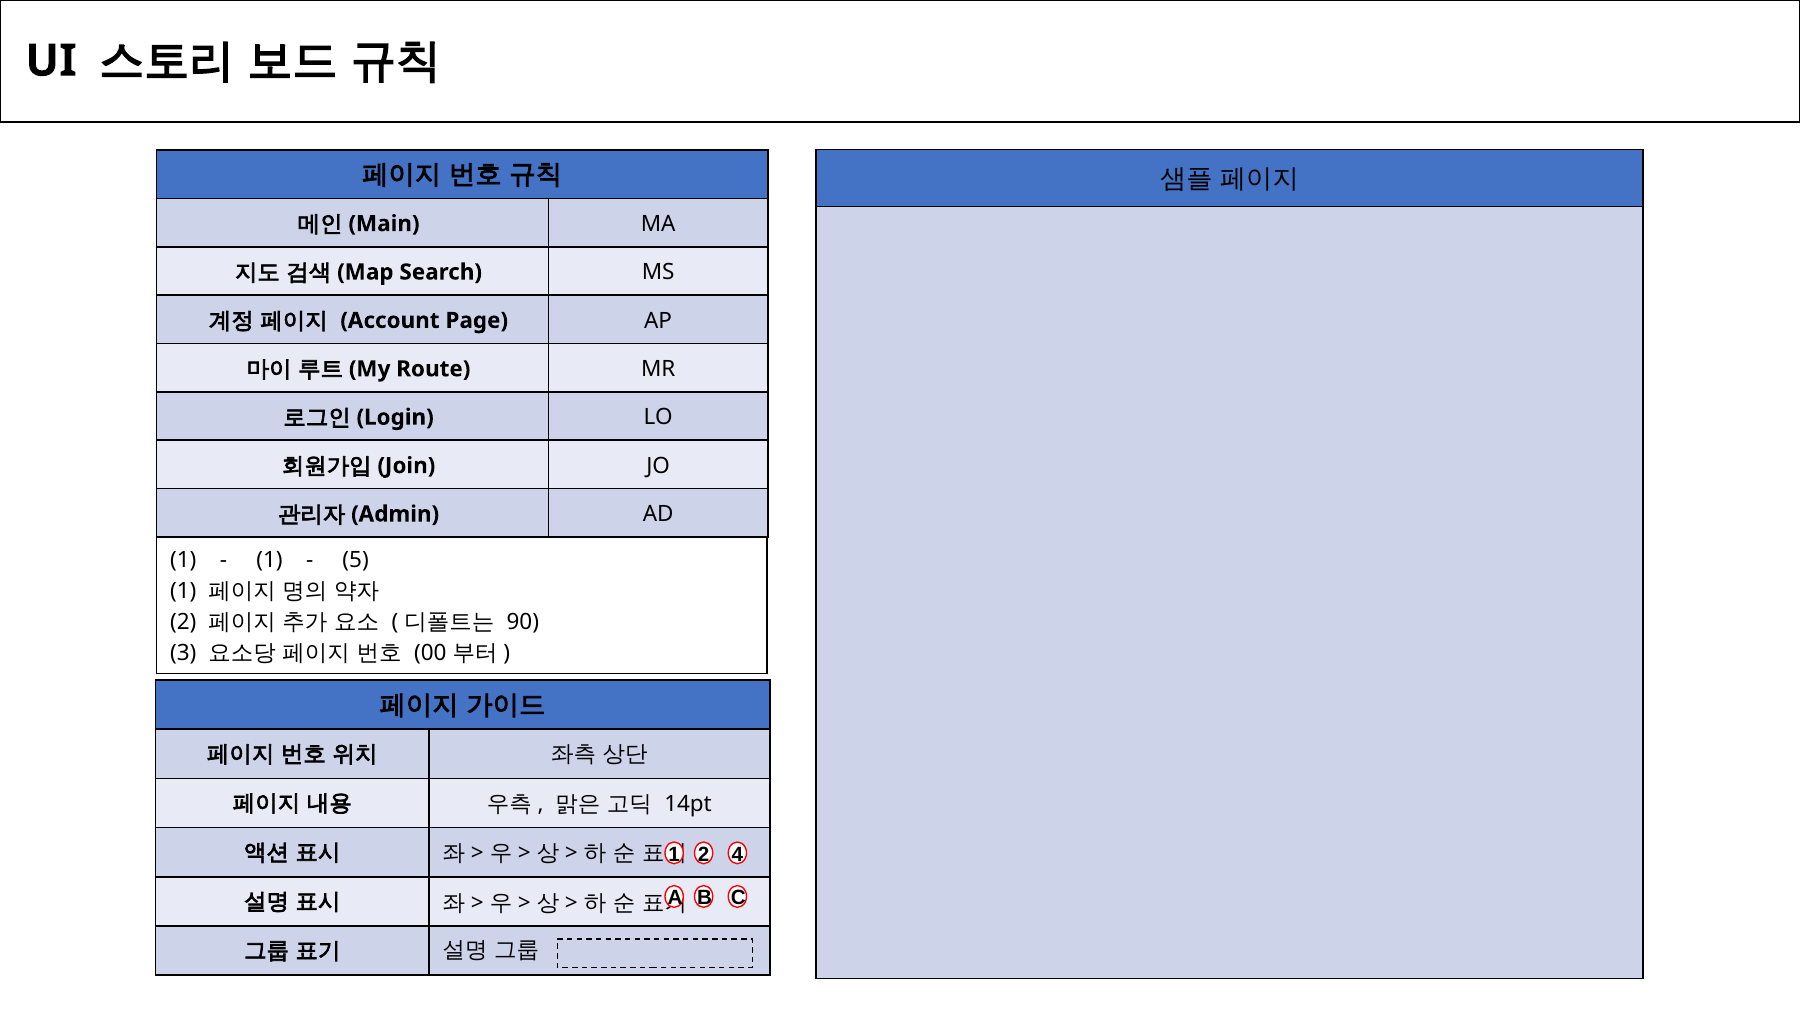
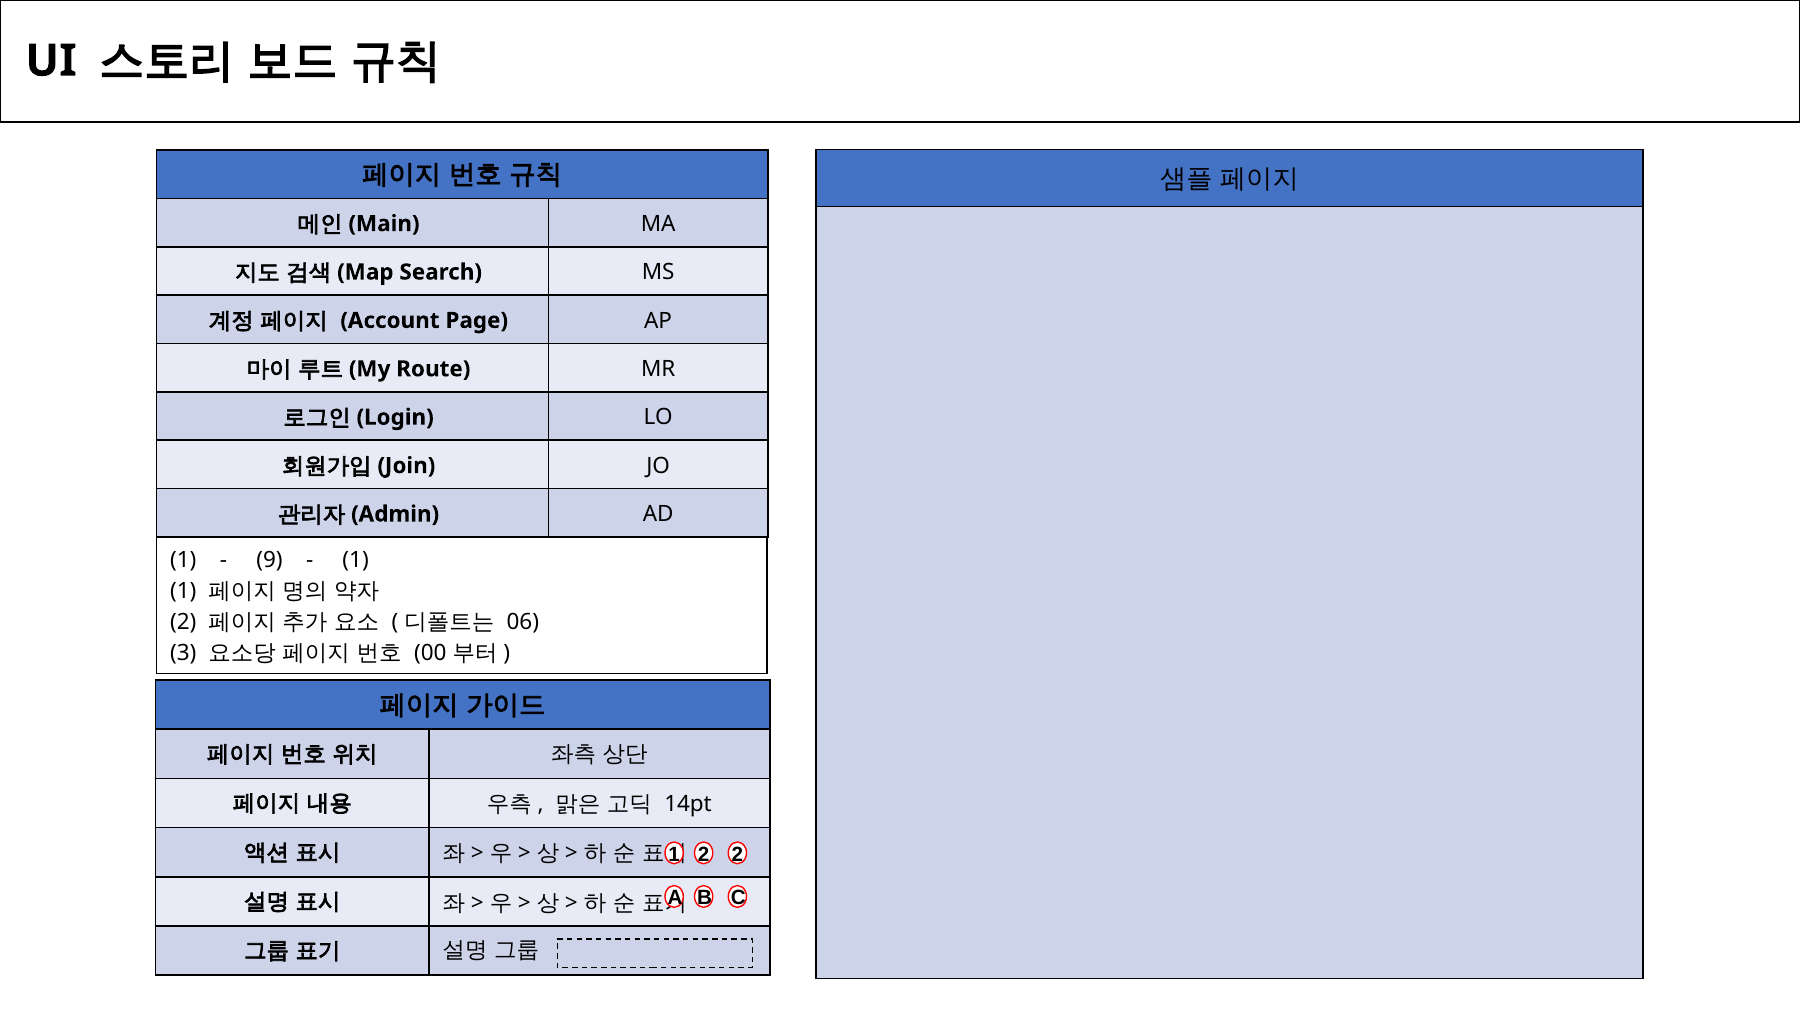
1: 1 -> 9 (269, 561)
5: 5 -> 1 (356, 561)
90: 90 -> 06 (523, 622)
2 4: 4 -> 2 (737, 855)
